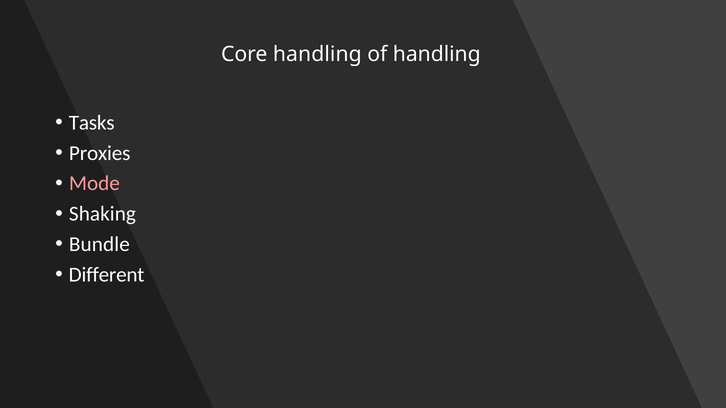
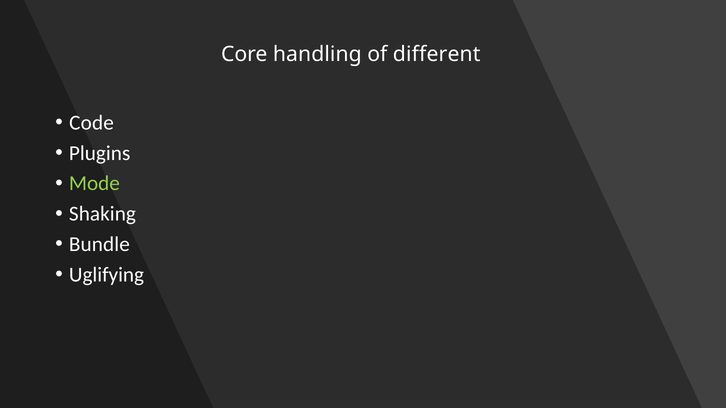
of handling: handling -> different (437, 55)
Tasks: Tasks -> Code (92, 123)
Proxies: Proxies -> Plugins (100, 153)
Mode colour: pink -> light green (94, 184)
Different: Different -> Uglifying (106, 275)
